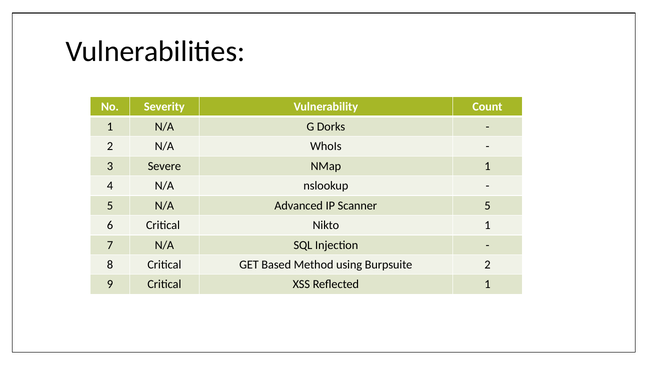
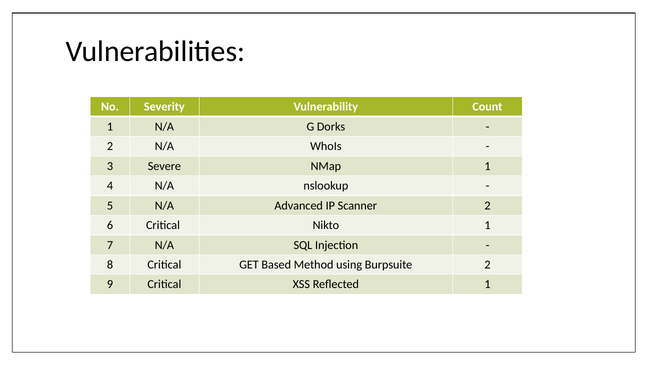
Scanner 5: 5 -> 2 (487, 205)
